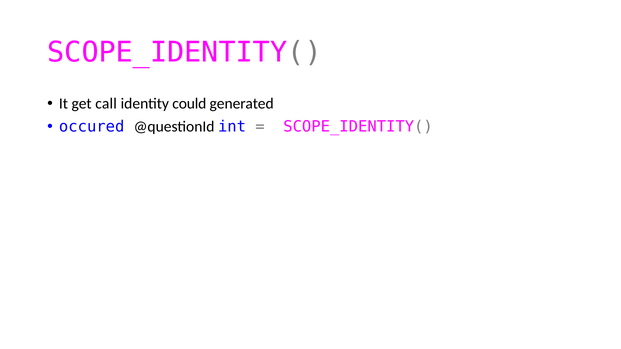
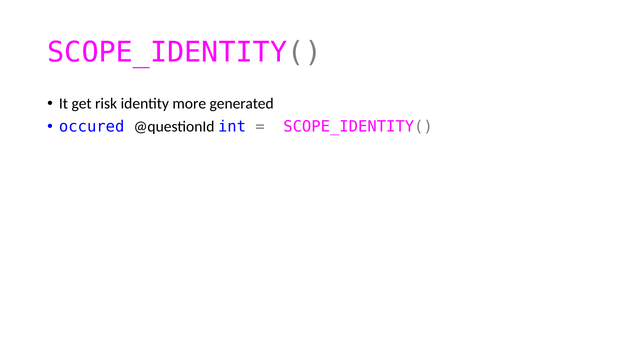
call: call -> risk (106, 104)
could: could -> more (189, 104)
